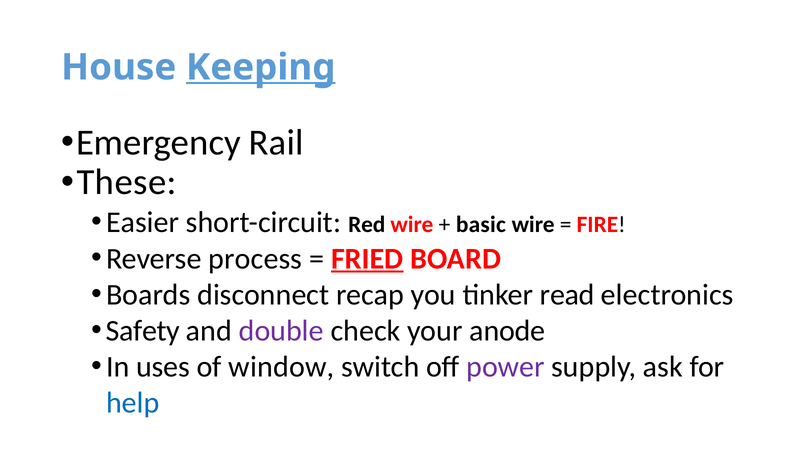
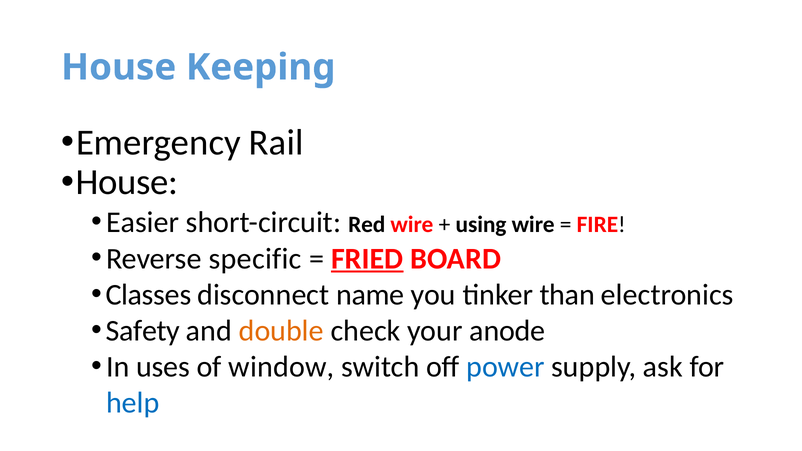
Keeping underline: present -> none (261, 67)
These: These -> House (127, 182)
basic: basic -> using (481, 225)
process: process -> specific (255, 259)
Boards: Boards -> Classes (148, 295)
recap: recap -> name (370, 295)
read: read -> than (567, 295)
double colour: purple -> orange (281, 331)
power colour: purple -> blue (505, 367)
